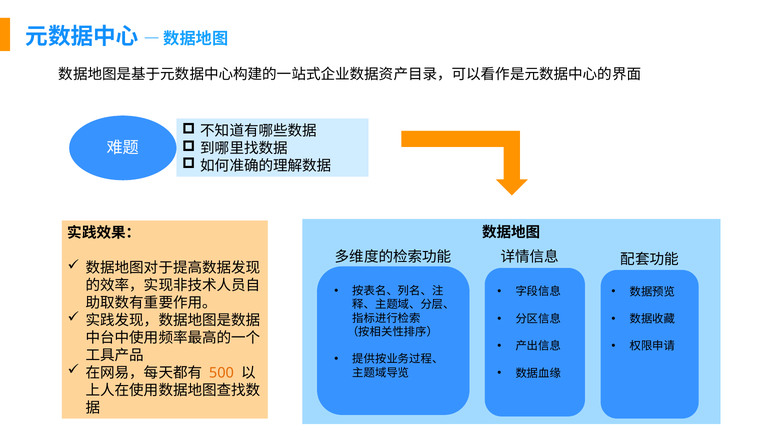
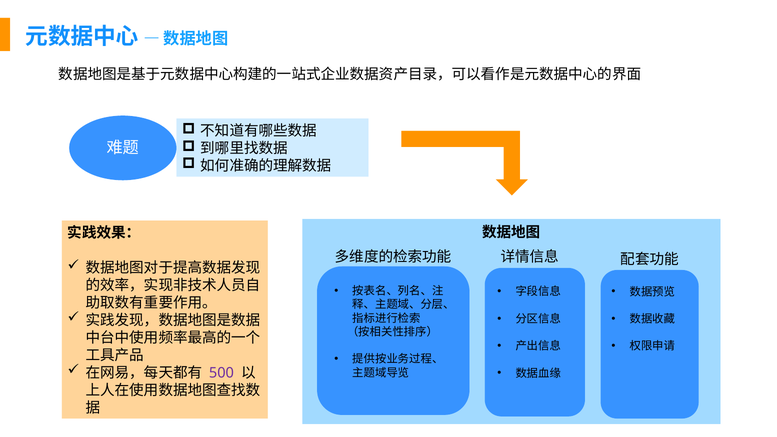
500 colour: orange -> purple (221, 373)
